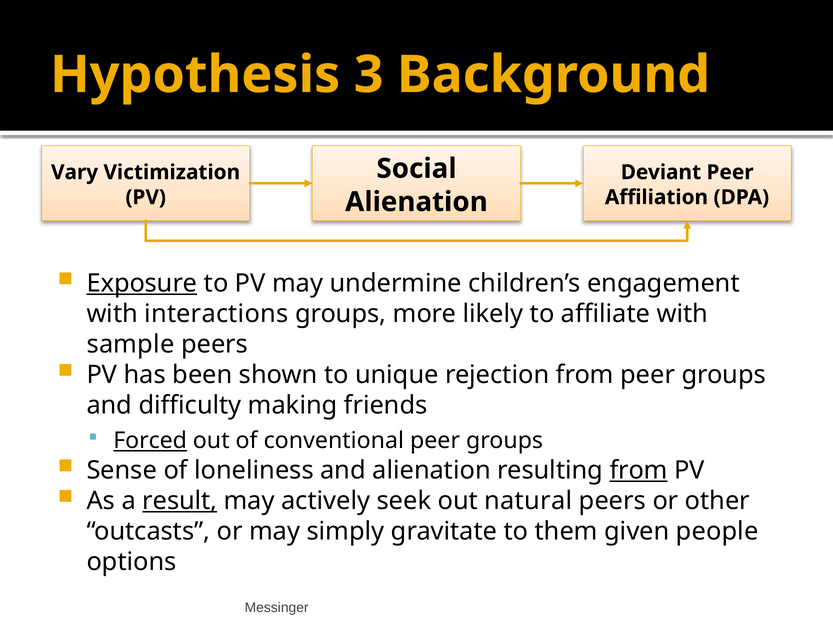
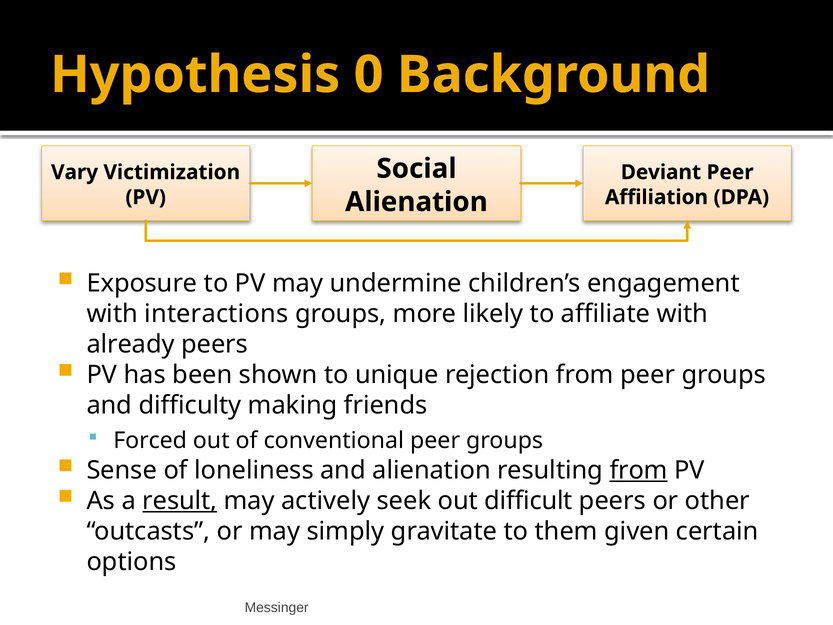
3: 3 -> 0 (369, 75)
Exposure underline: present -> none (142, 283)
sample: sample -> already (131, 344)
Forced underline: present -> none (150, 441)
natural: natural -> difficult (528, 500)
people: people -> certain (717, 531)
